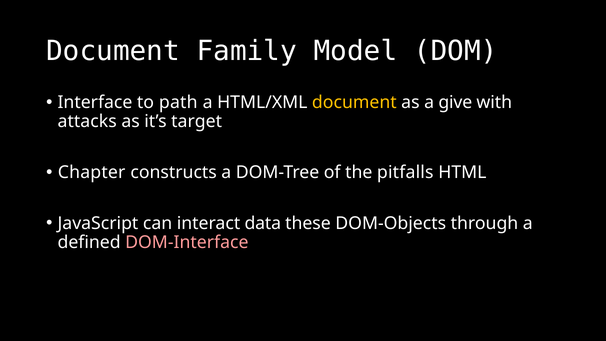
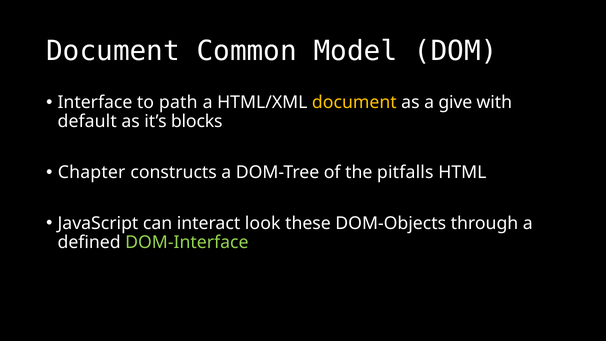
Family: Family -> Common (247, 51)
attacks: attacks -> default (87, 122)
target: target -> blocks (197, 122)
data: data -> look (263, 223)
DOM-Interface colour: pink -> light green (187, 242)
